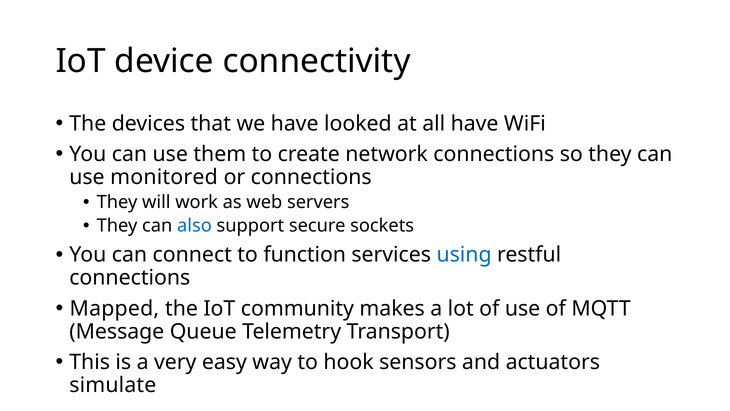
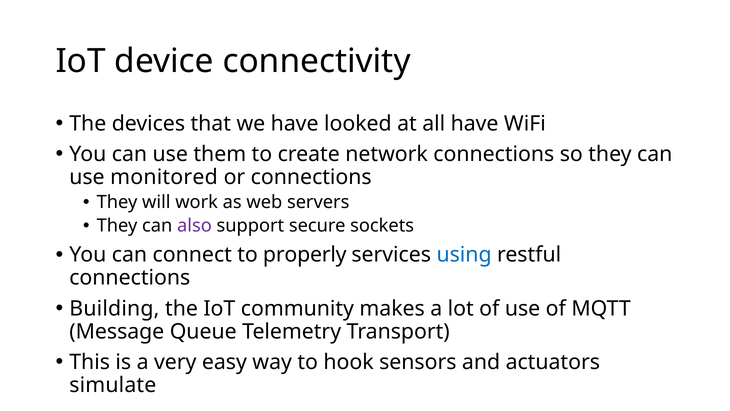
also colour: blue -> purple (194, 226)
function: function -> properly (305, 255)
Mapped: Mapped -> Building (114, 308)
